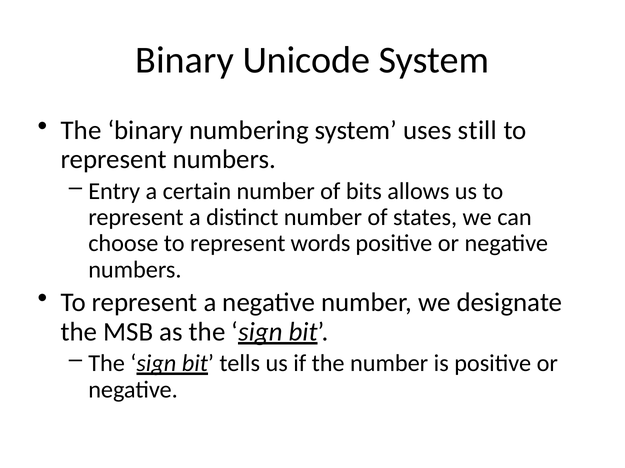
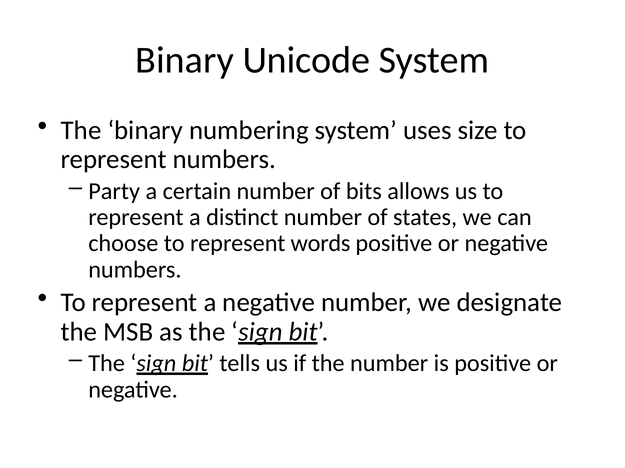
still: still -> size (478, 131)
Entry: Entry -> Party (114, 191)
